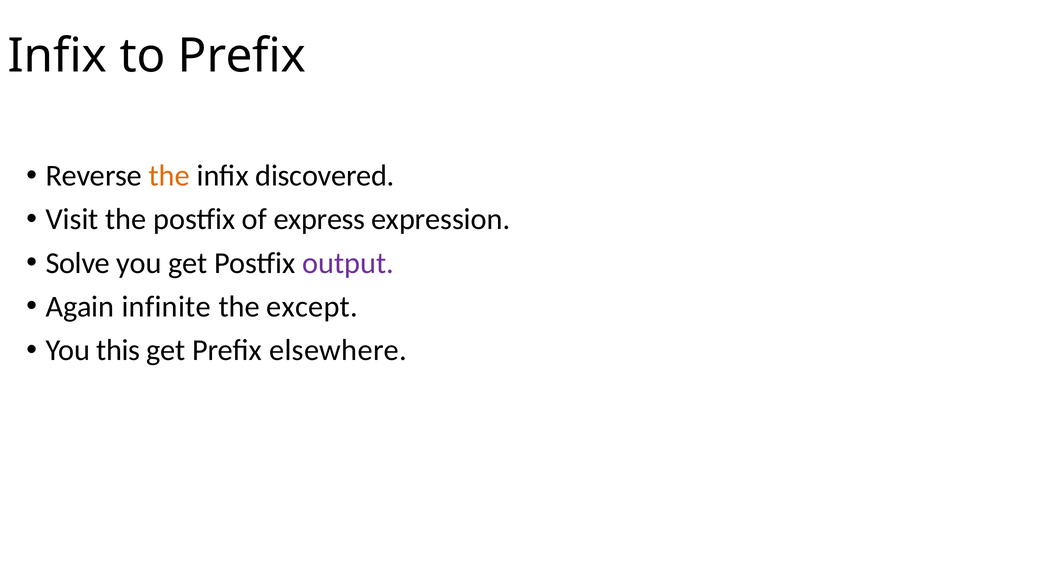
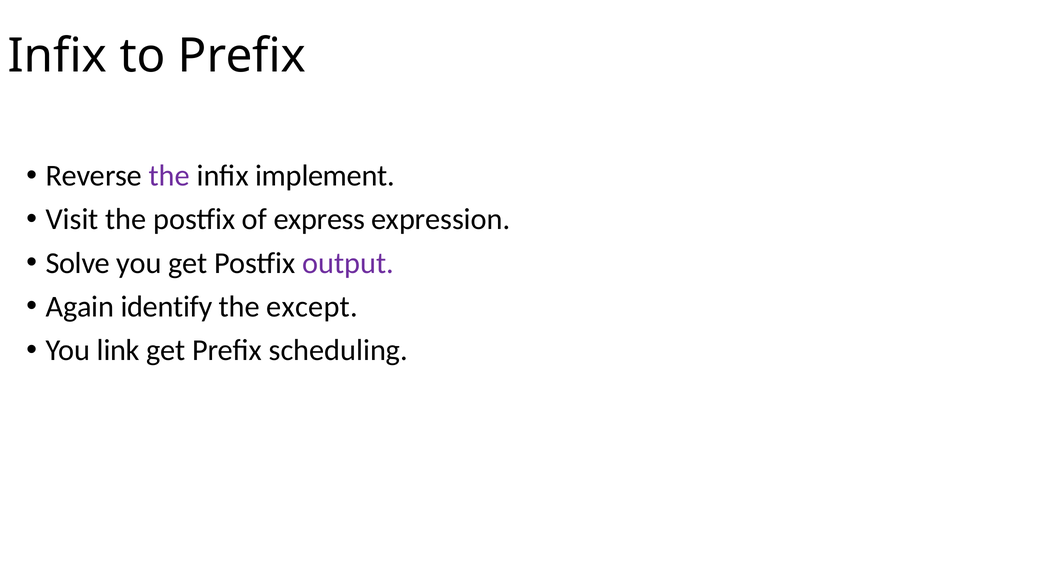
the colour: orange -> purple (169, 176)
discovered: discovered -> implement (325, 176)
infinite: infinite -> identify (167, 307)
this: this -> link (118, 350)
elsewhere: elsewhere -> scheduling (338, 350)
